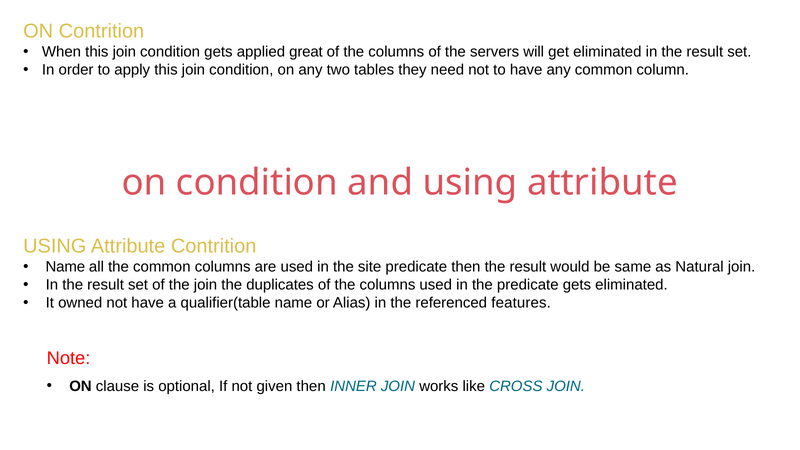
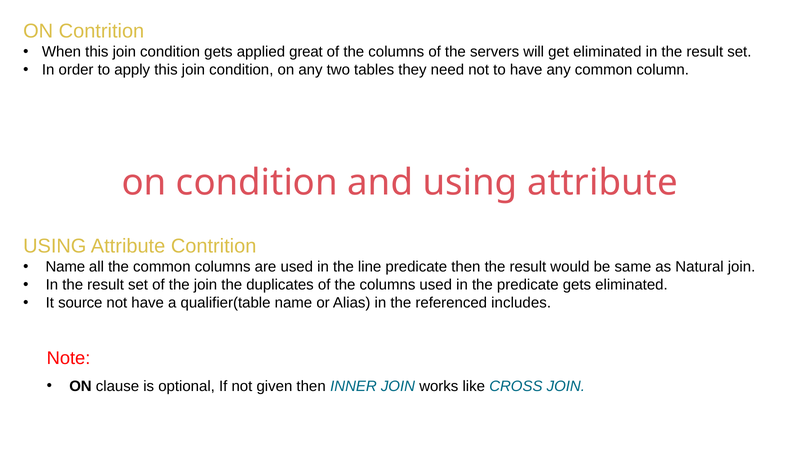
site: site -> line (370, 267)
owned: owned -> source (80, 303)
features: features -> includes (521, 303)
